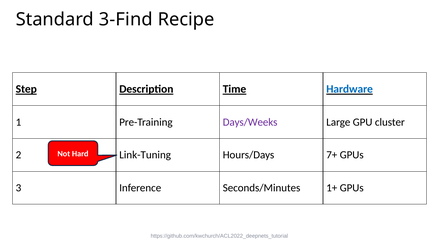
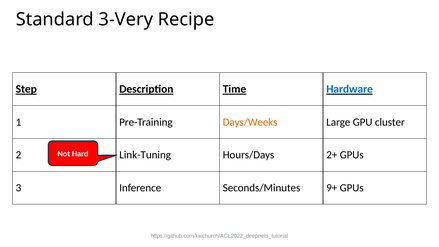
3-Find: 3-Find -> 3-Very (126, 20)
Days/Weeks colour: purple -> orange (250, 122)
7+: 7+ -> 2+ (332, 155)
1+: 1+ -> 9+ (332, 188)
